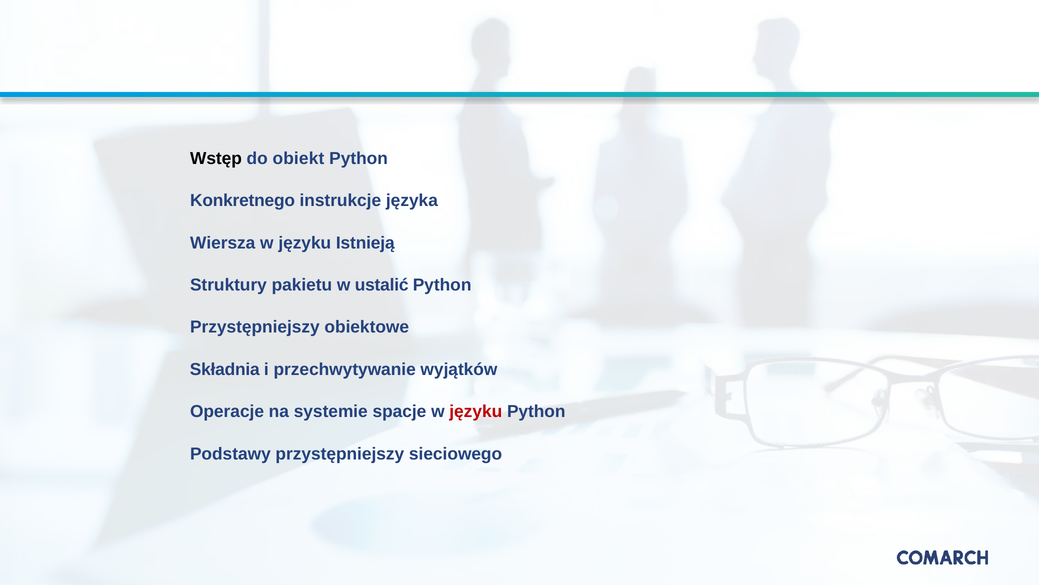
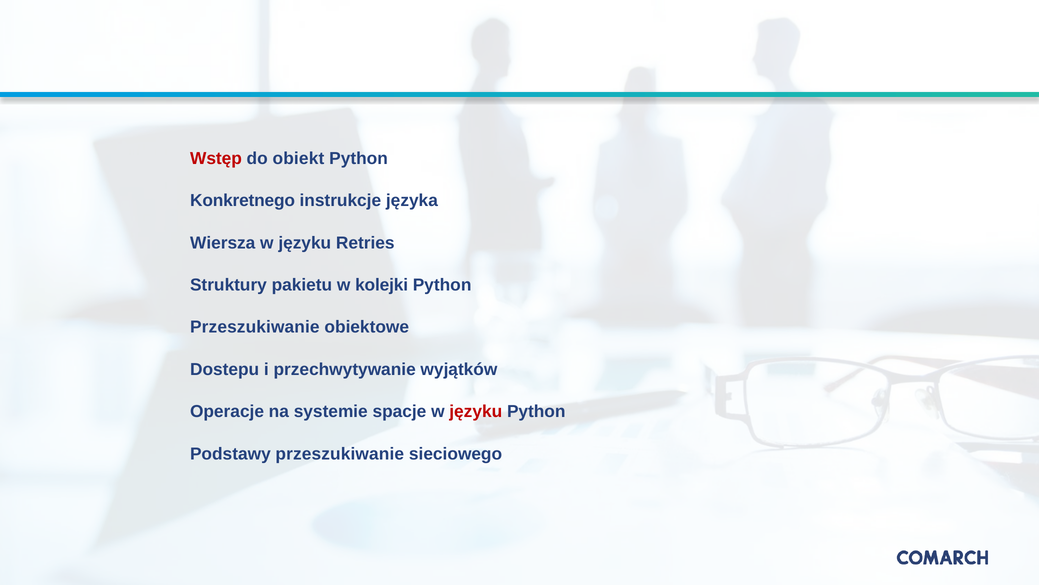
Wstęp colour: black -> red (216, 158)
Istnieją: Istnieją -> Retries (365, 243)
ustalić: ustalić -> kolejki (382, 285)
Przystępniejszy: Przystępniejszy -> Przeszukiwanie (255, 327)
Składnia: Składnia -> Dostepu (225, 369)
Podstawy przystępniejszy: przystępniejszy -> przeszukiwanie (340, 453)
